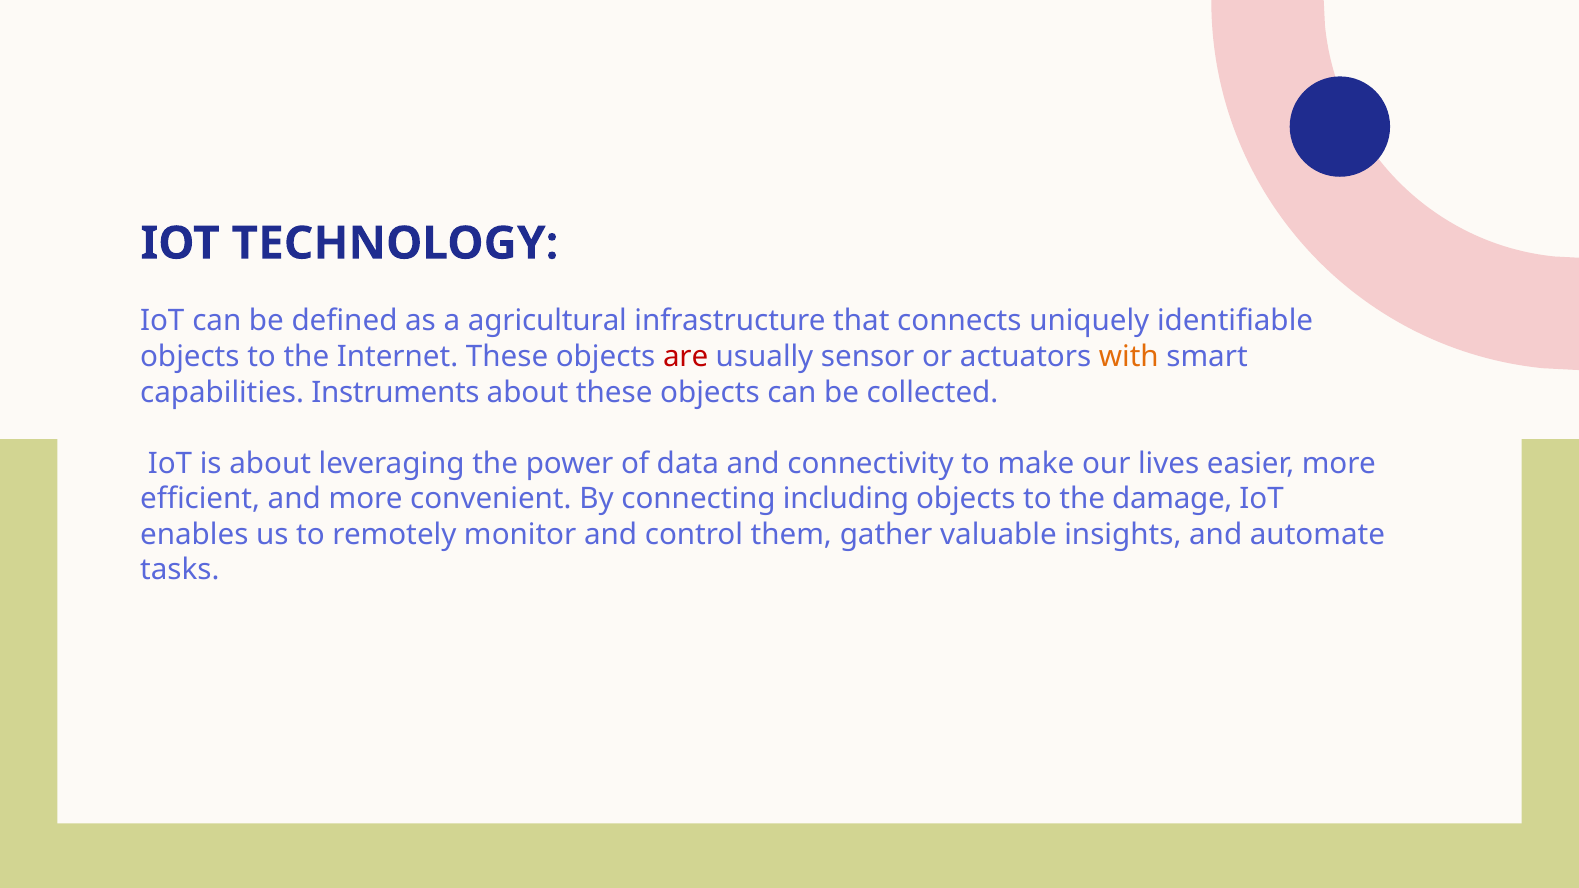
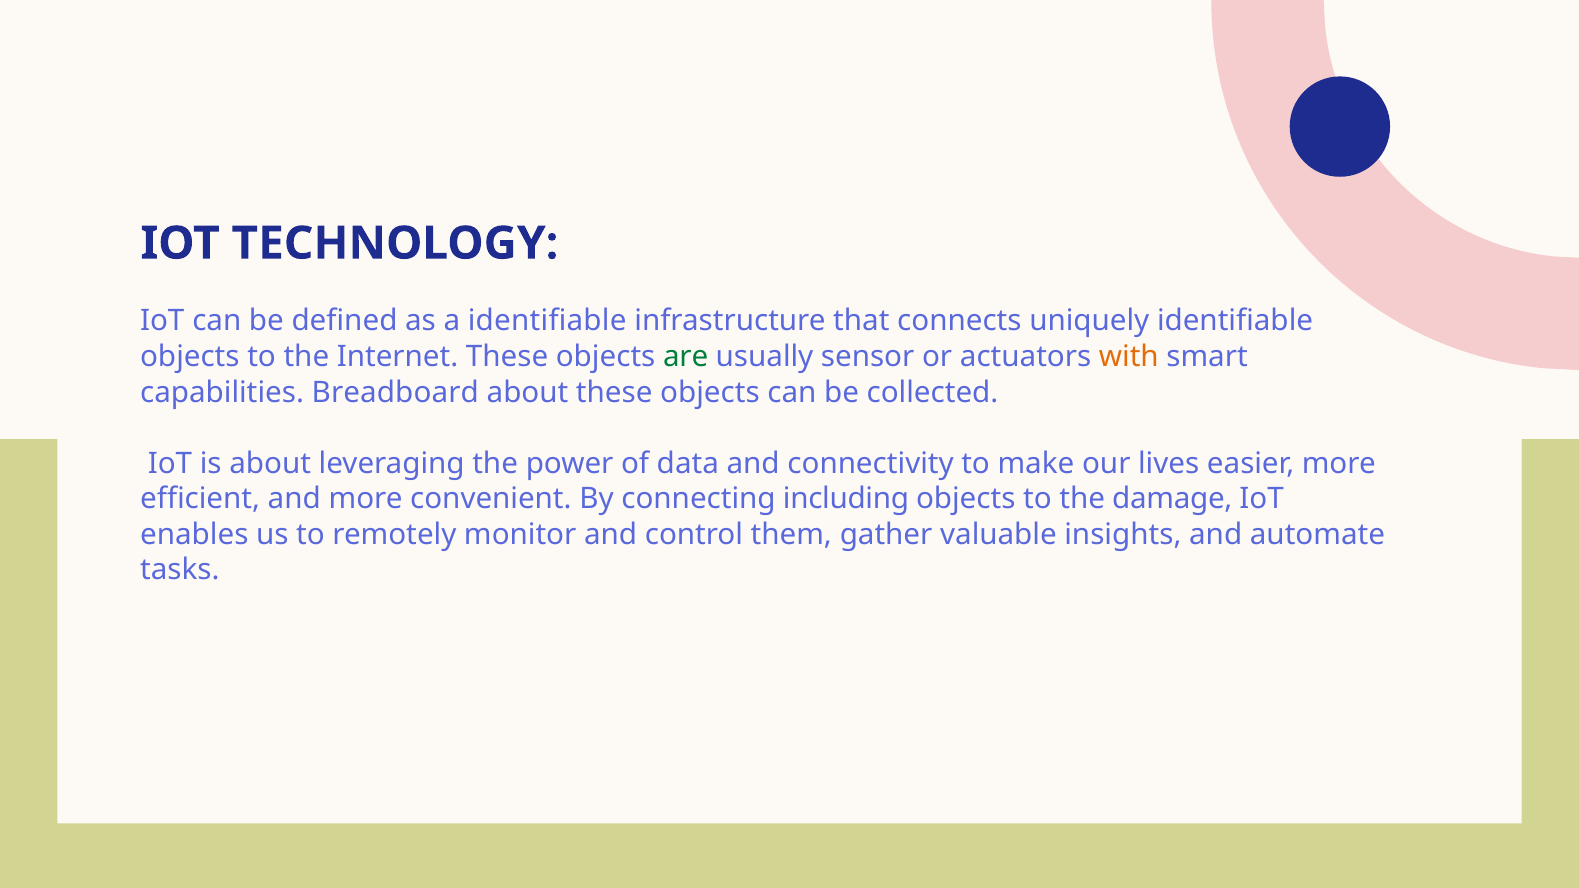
a agricultural: agricultural -> identiﬁable (547, 321)
are colour: red -> green (686, 357)
Instruments: Instruments -> Breadboard (395, 392)
